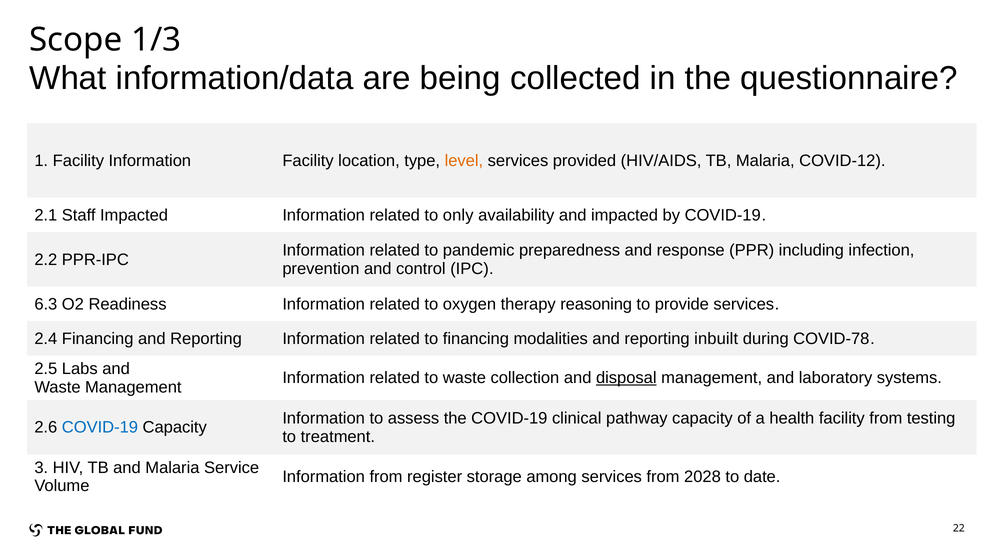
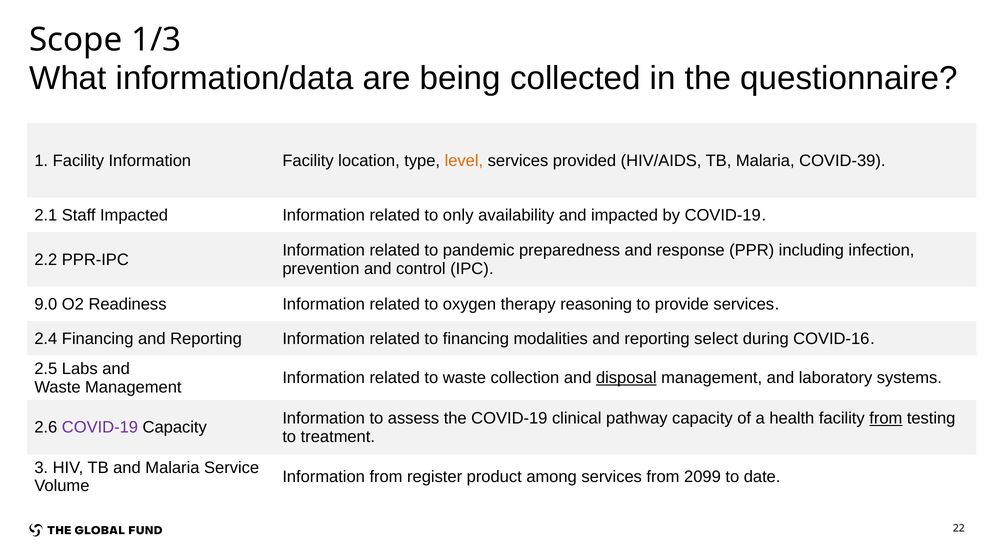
COVID-12: COVID-12 -> COVID-39 (842, 161)
6.3: 6.3 -> 9.0 (46, 304)
inbuilt: inbuilt -> select (716, 339)
COVID-78: COVID-78 -> COVID-16 (831, 339)
from underline: none -> present (886, 418)
COVID-19 colour: blue -> purple (100, 427)
storage: storage -> product (494, 477)
2028: 2028 -> 2099 (702, 477)
